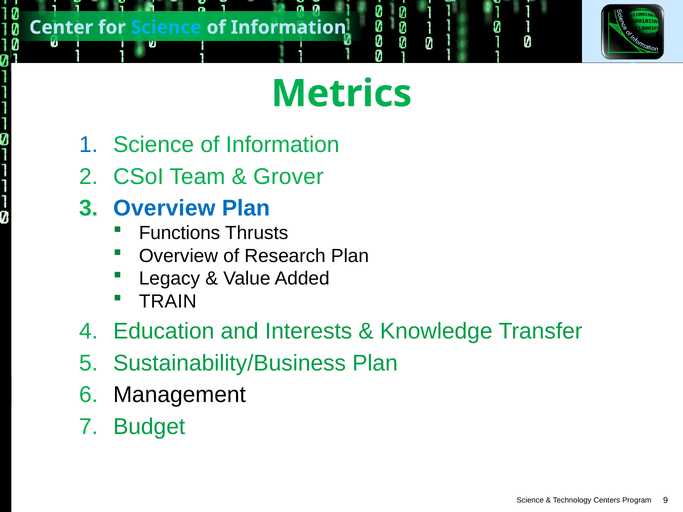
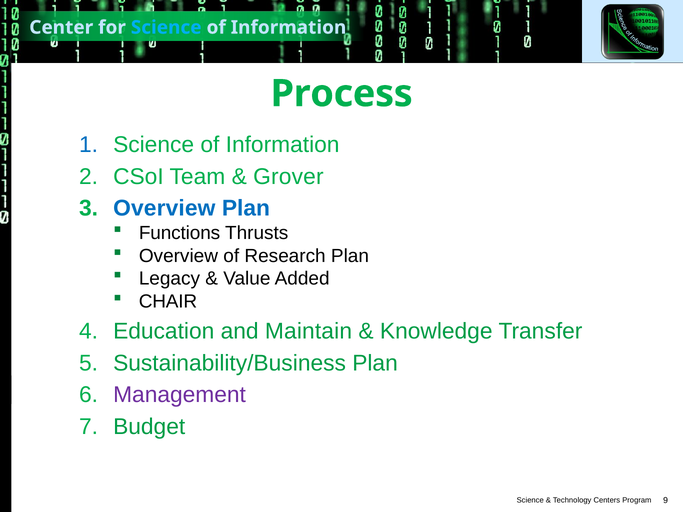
Metrics: Metrics -> Process (342, 94)
TRAIN: TRAIN -> CHAIR (168, 302)
Interests: Interests -> Maintain (309, 331)
Management colour: black -> purple (180, 395)
